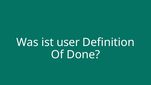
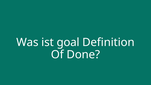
user: user -> goal (68, 42)
